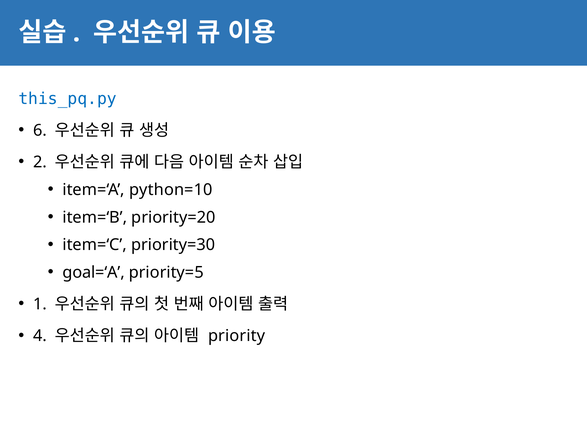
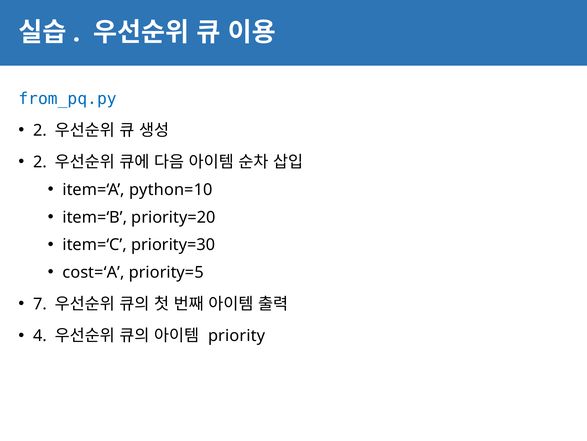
this_pq.py: this_pq.py -> from_pq.py (68, 99)
6: 6 -> 2 (40, 130)
goal=‘A: goal=‘A -> cost=‘A (94, 272)
1: 1 -> 7 (40, 304)
